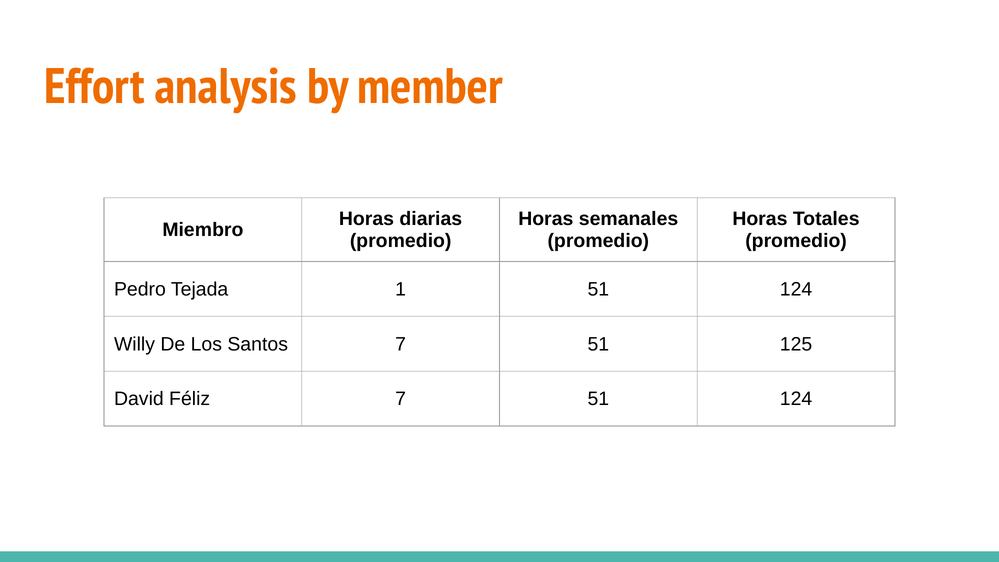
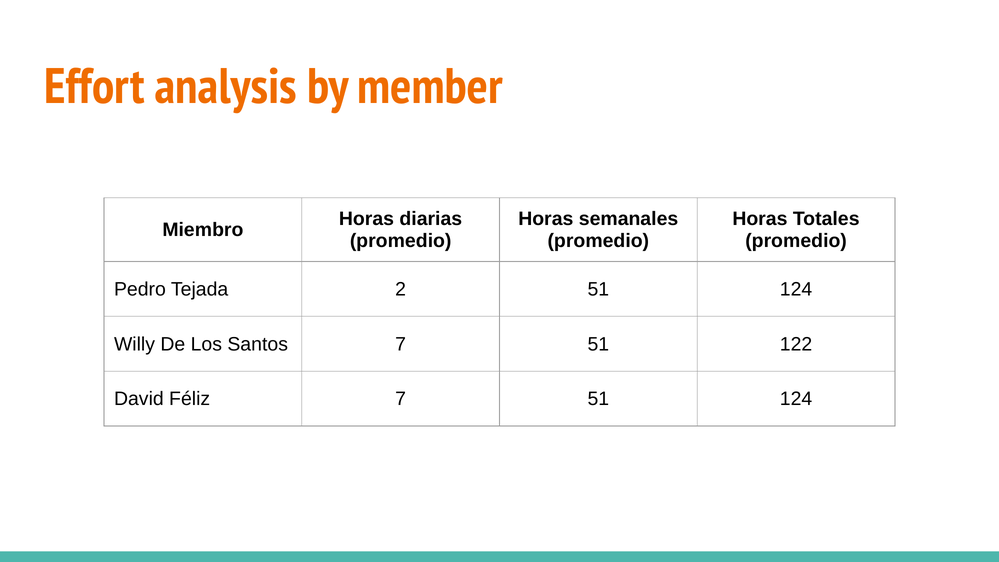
1: 1 -> 2 (401, 289)
125: 125 -> 122 (796, 344)
